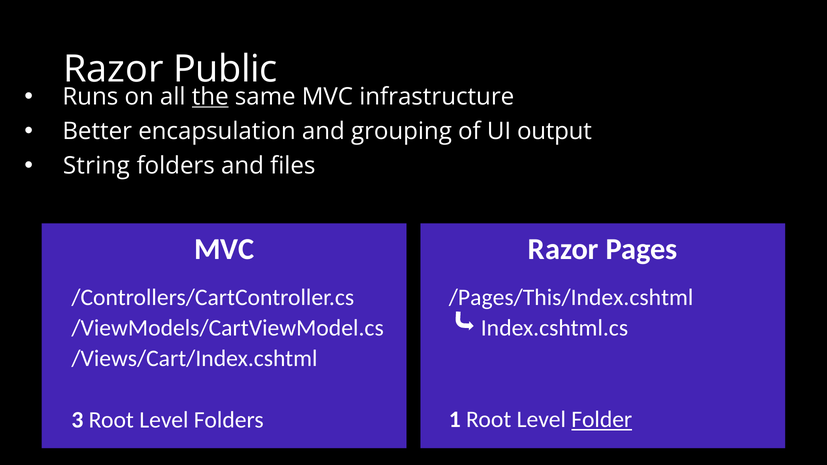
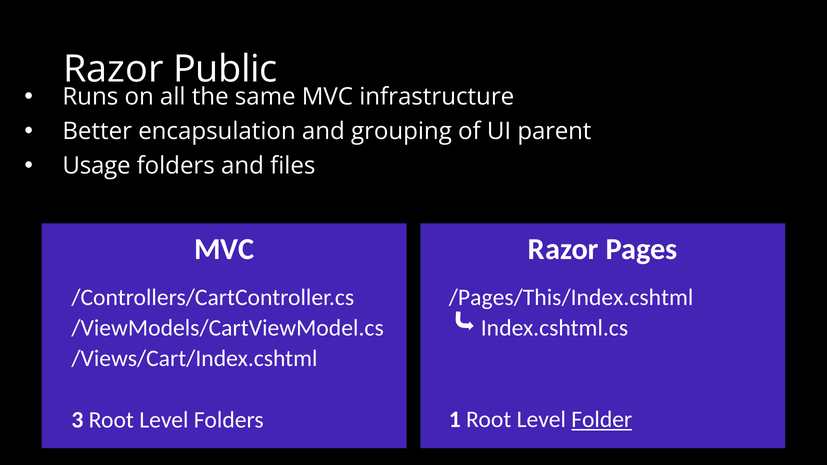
the underline: present -> none (210, 97)
output: output -> parent (554, 131)
String: String -> Usage (97, 166)
